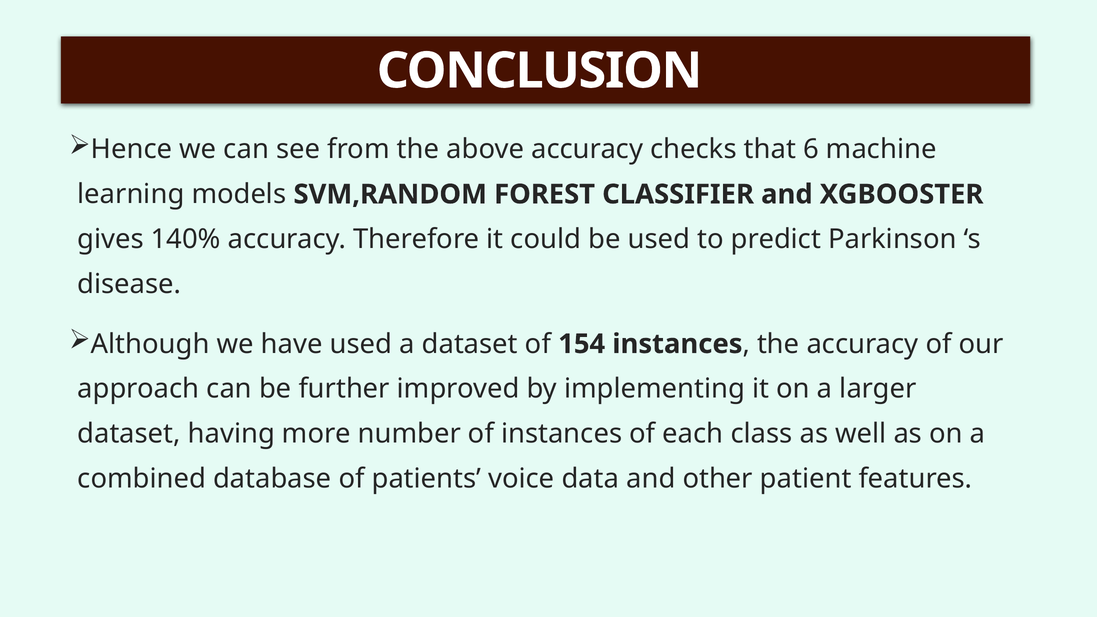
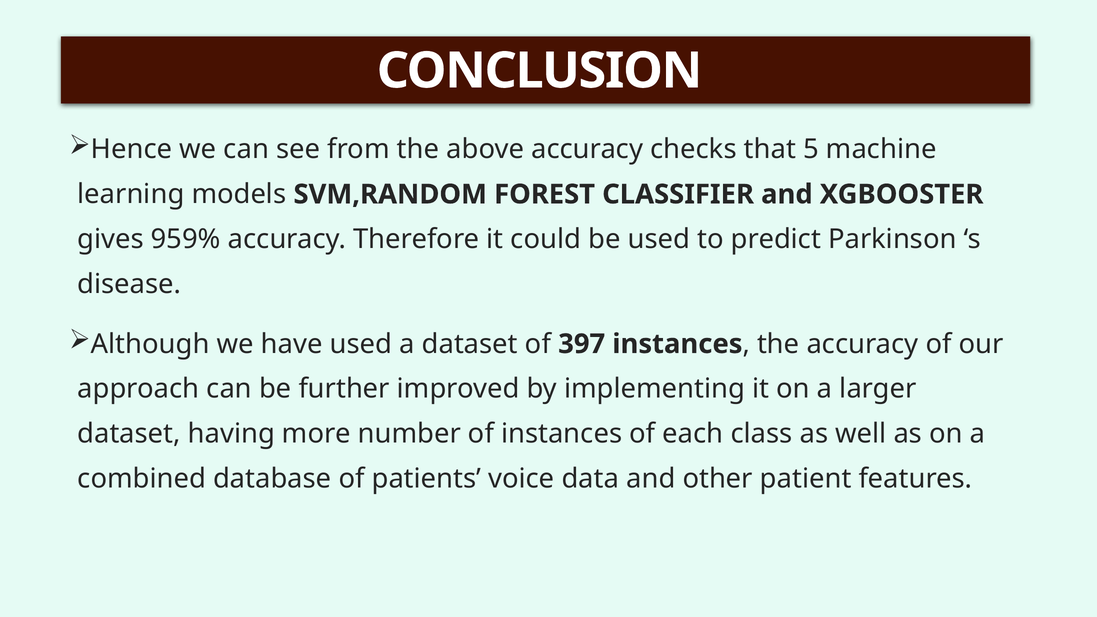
6: 6 -> 5 (811, 149)
140%: 140% -> 959% (186, 239)
154: 154 -> 397 (582, 344)
